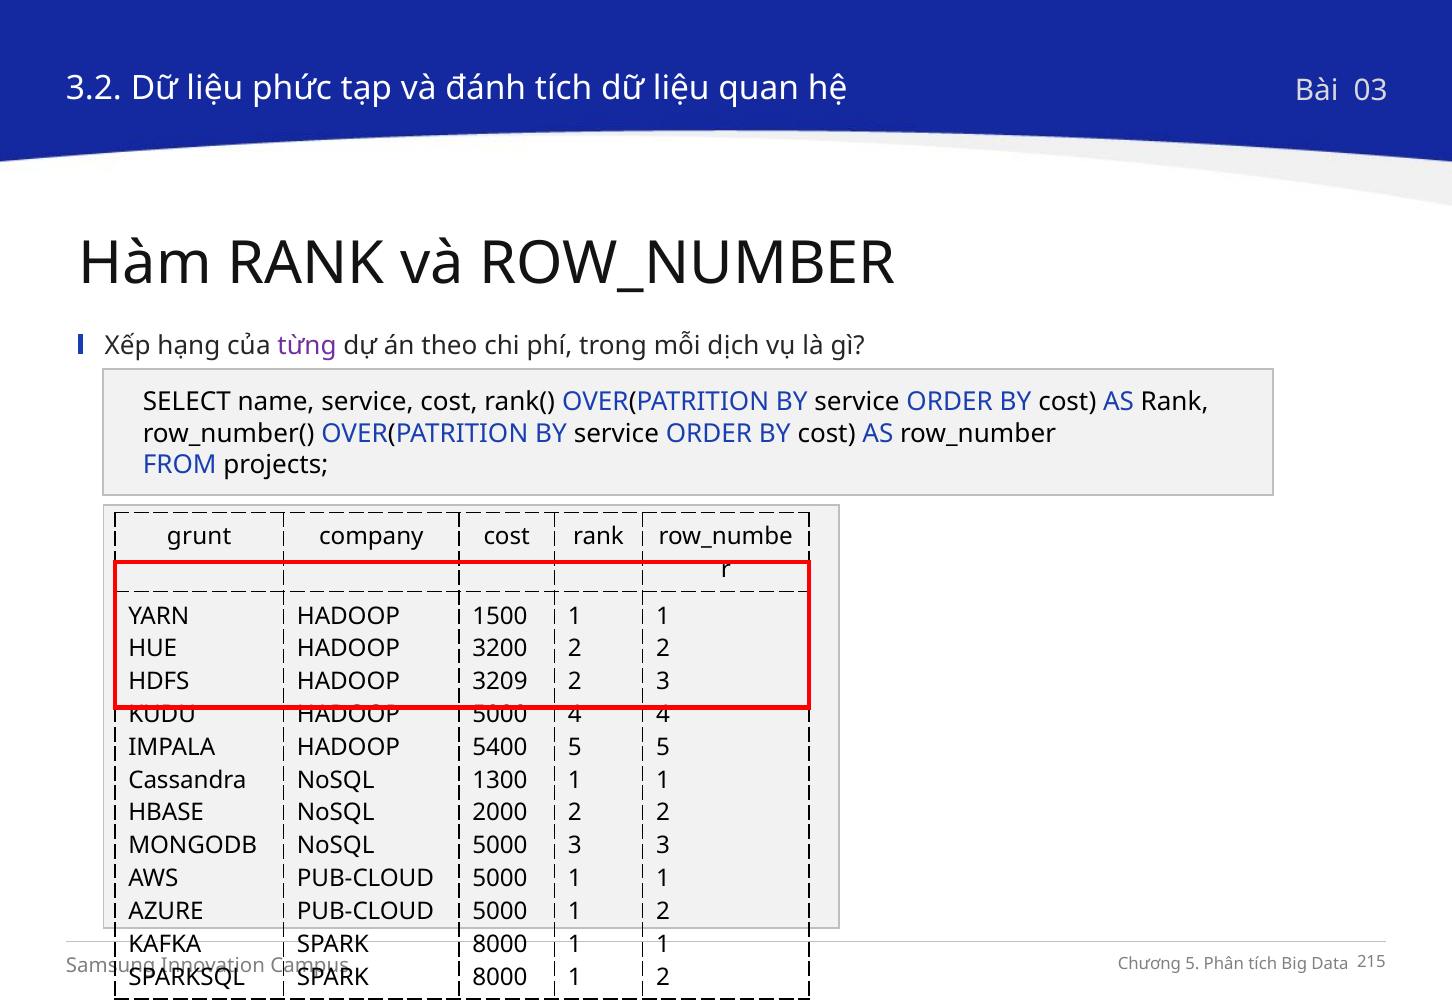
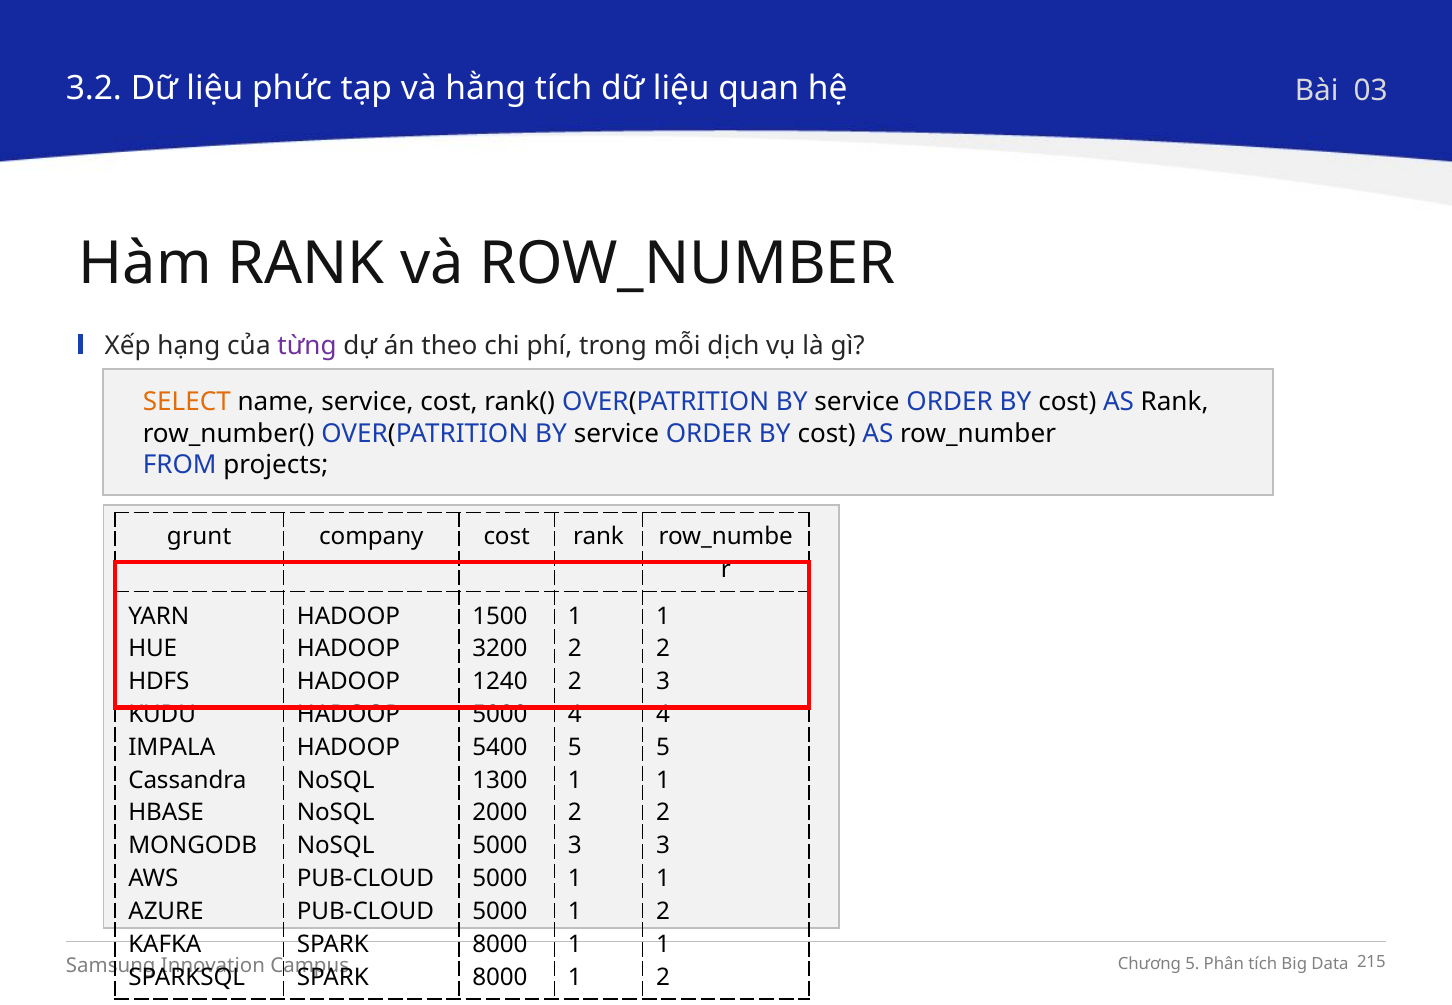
đánh: đánh -> hằng (486, 88)
SELECT colour: black -> orange (187, 402)
3209: 3209 -> 1240 (500, 682)
